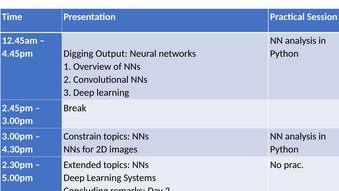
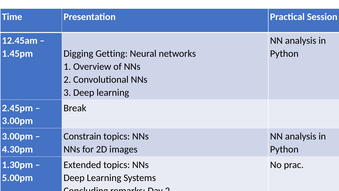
4.45pm: 4.45pm -> 1.45pm (17, 54)
Output: Output -> Getting (112, 54)
2.30pm: 2.30pm -> 1.30pm (17, 165)
